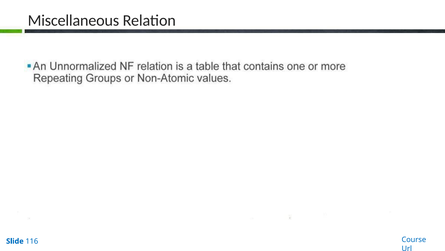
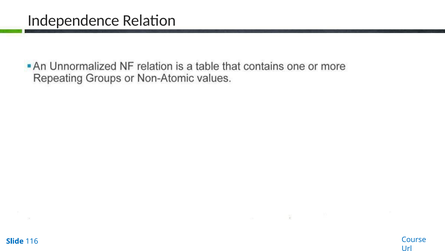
Miscellaneous: Miscellaneous -> Independence (73, 21)
